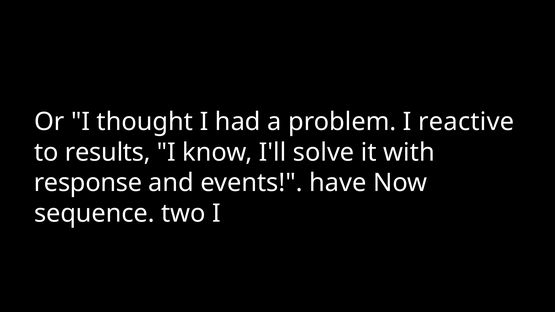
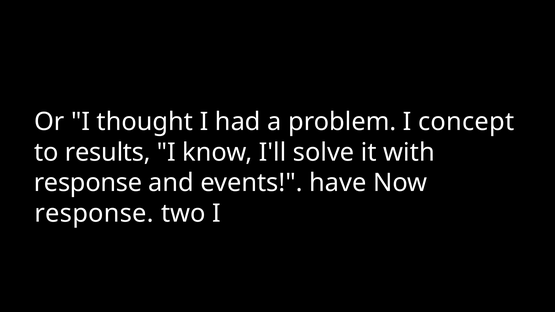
reactive: reactive -> concept (466, 122)
sequence: sequence -> response (94, 213)
